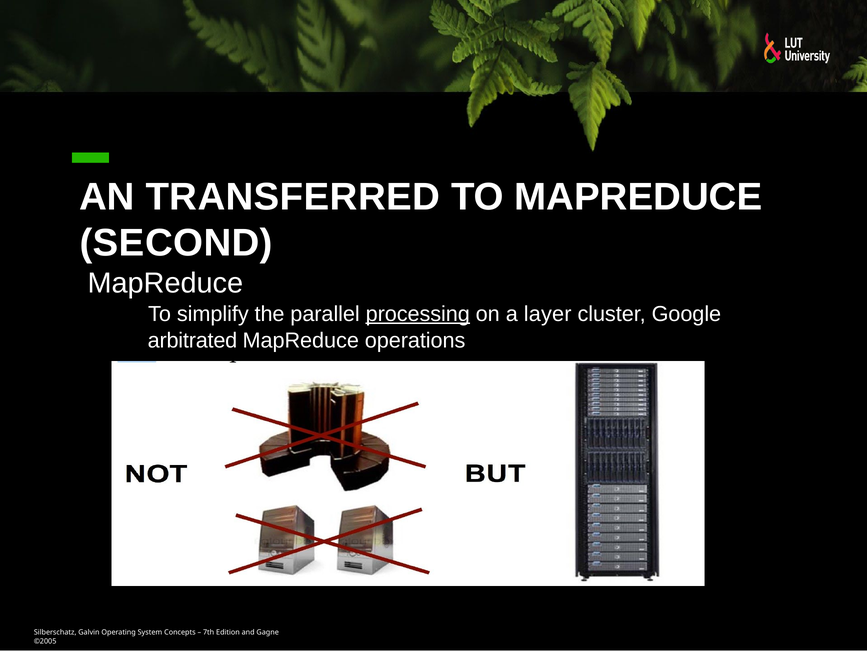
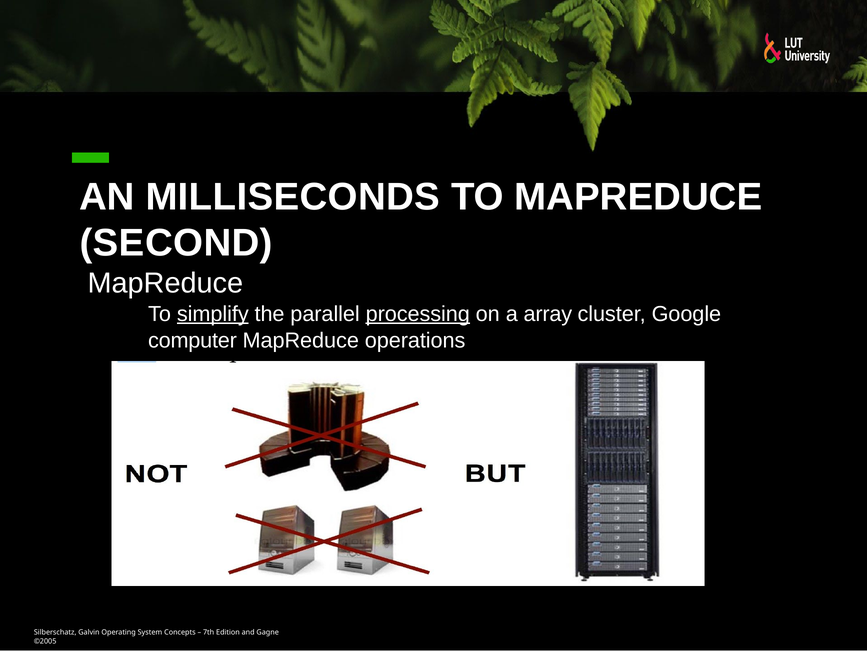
TRANSFERRED: TRANSFERRED -> MILLISECONDS (293, 197)
simplify underline: none -> present (213, 314)
layer: layer -> array (548, 314)
arbitrated: arbitrated -> computer (192, 340)
